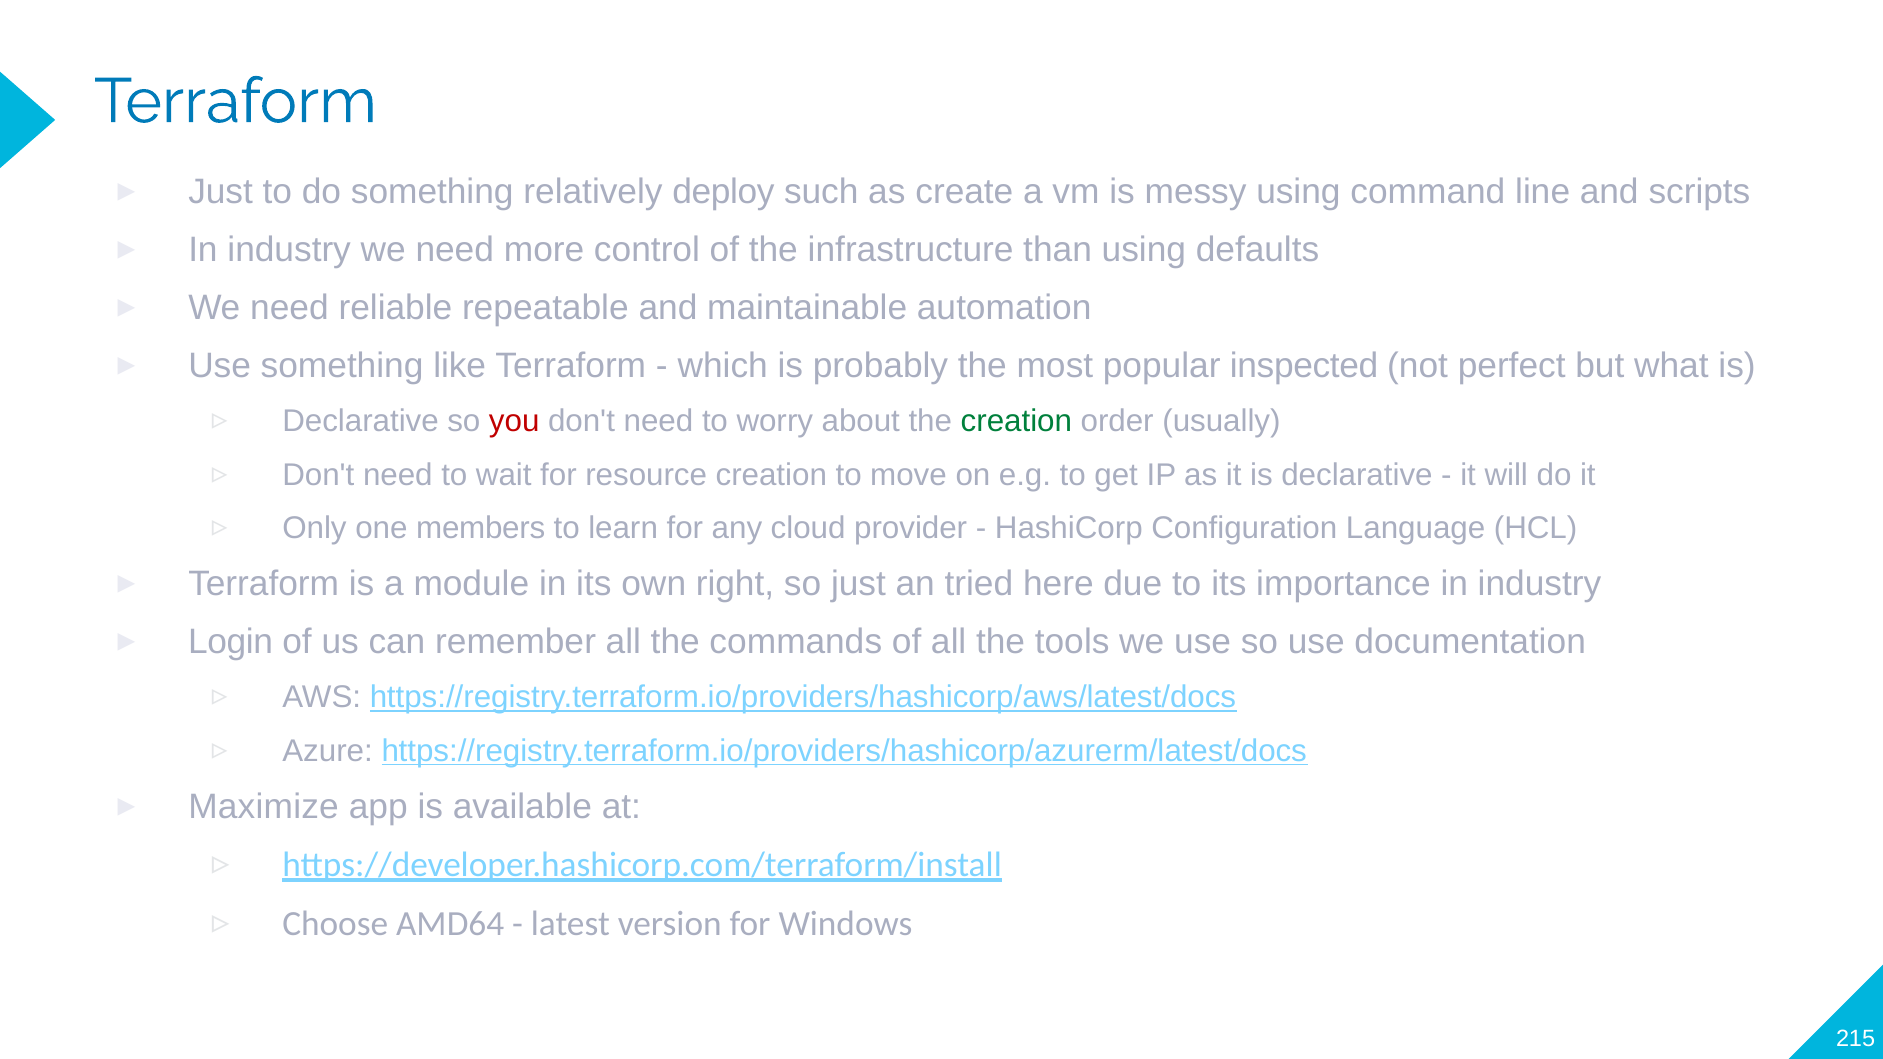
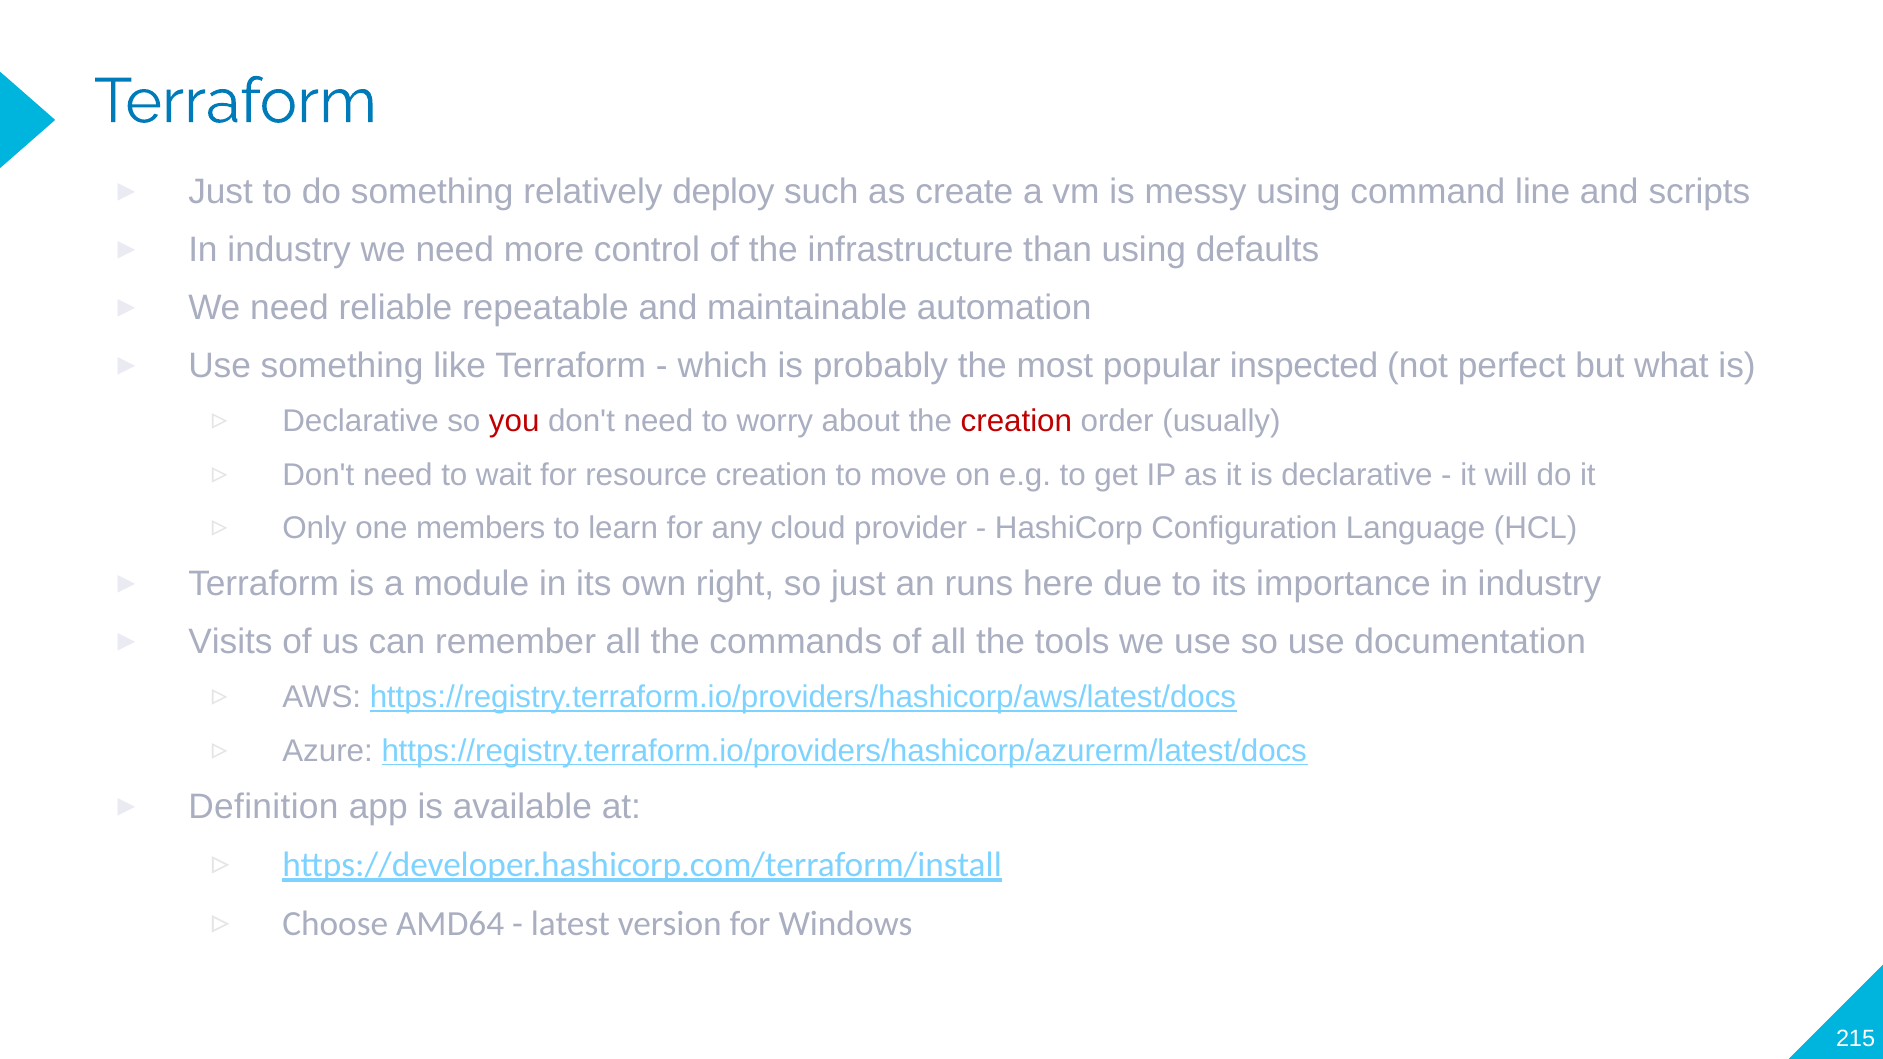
creation colour: green -> red (1016, 421)
tried: tried -> runs (979, 584)
Login: Login -> Visits (230, 642)
Maximize: Maximize -> Definition (263, 807)
